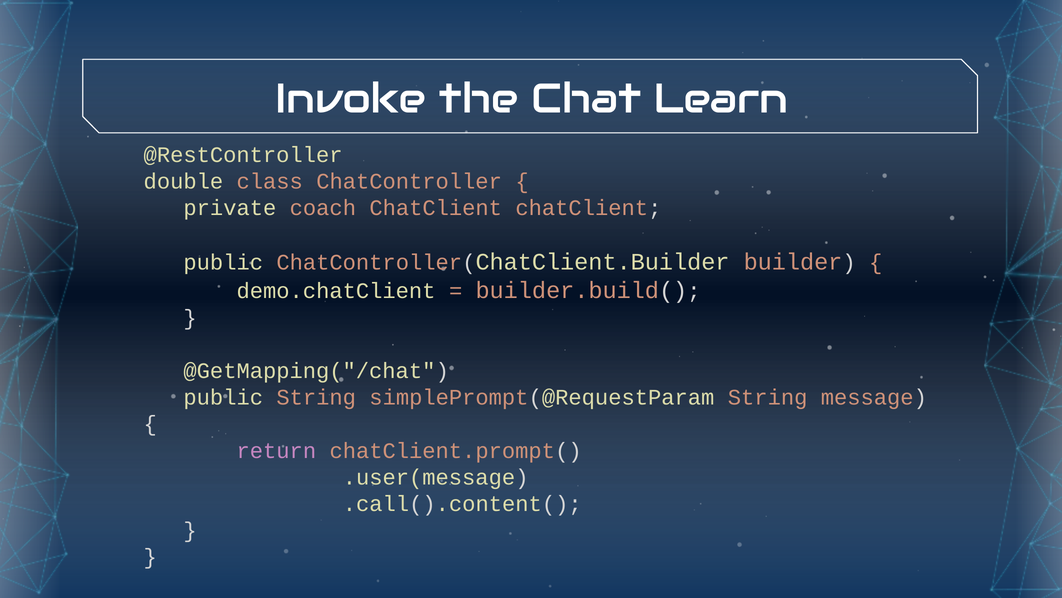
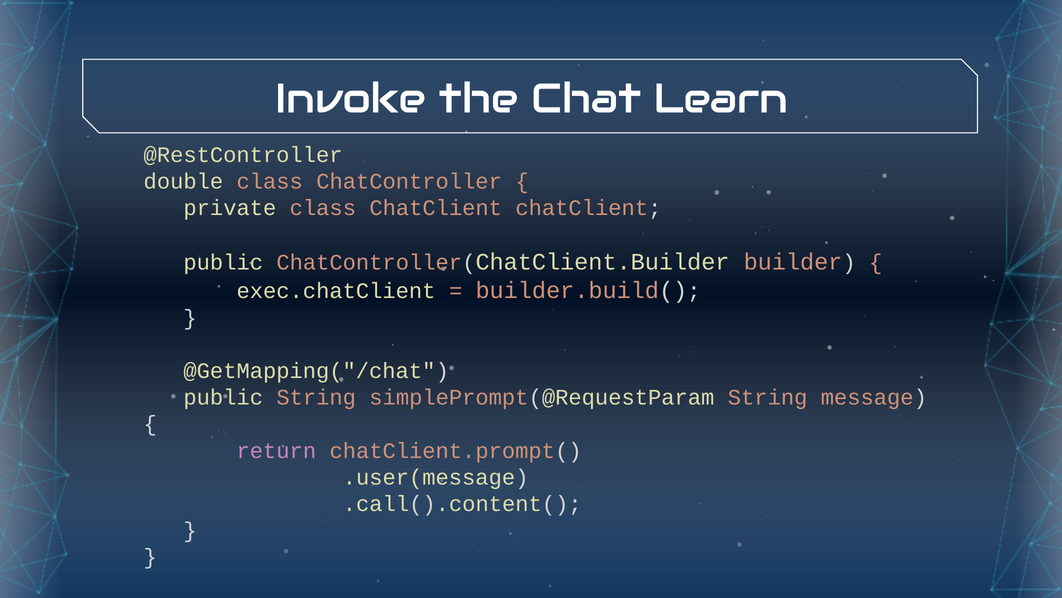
private coach: coach -> class (323, 208)
demo.chatClient: demo.chatClient -> exec.chatClient (336, 291)
